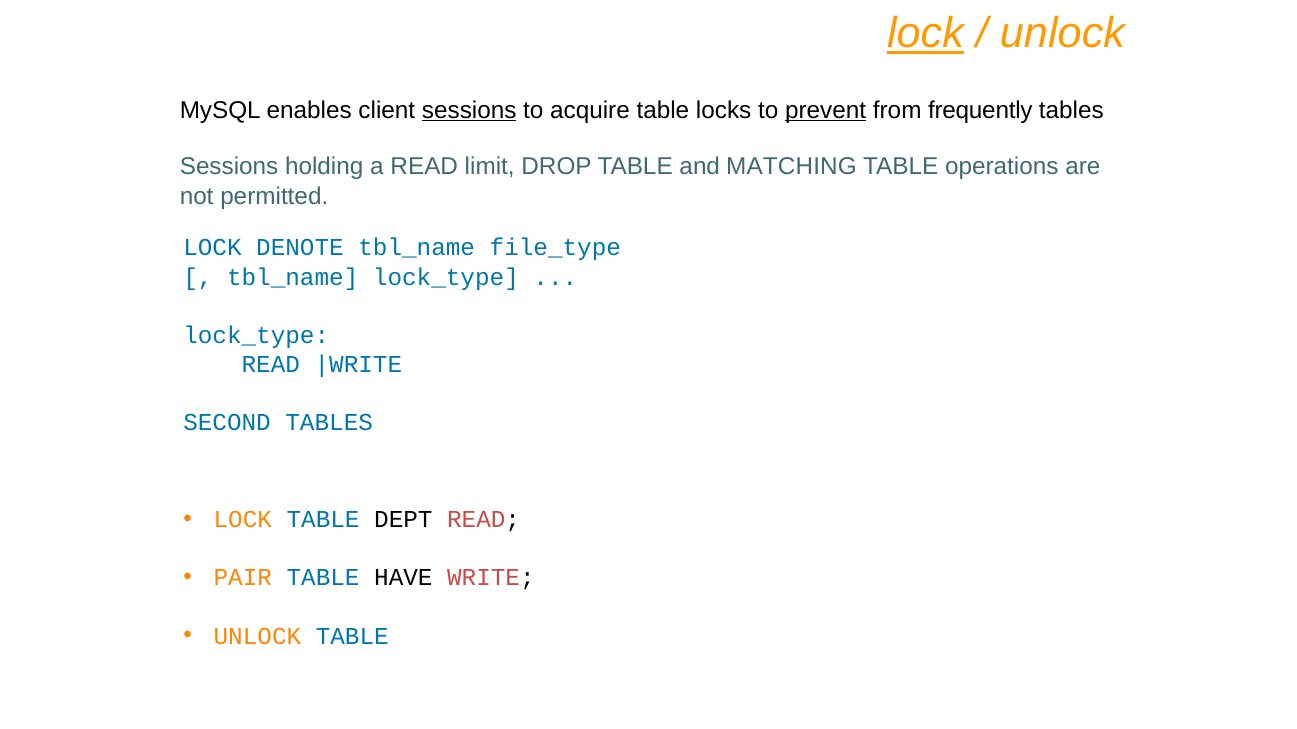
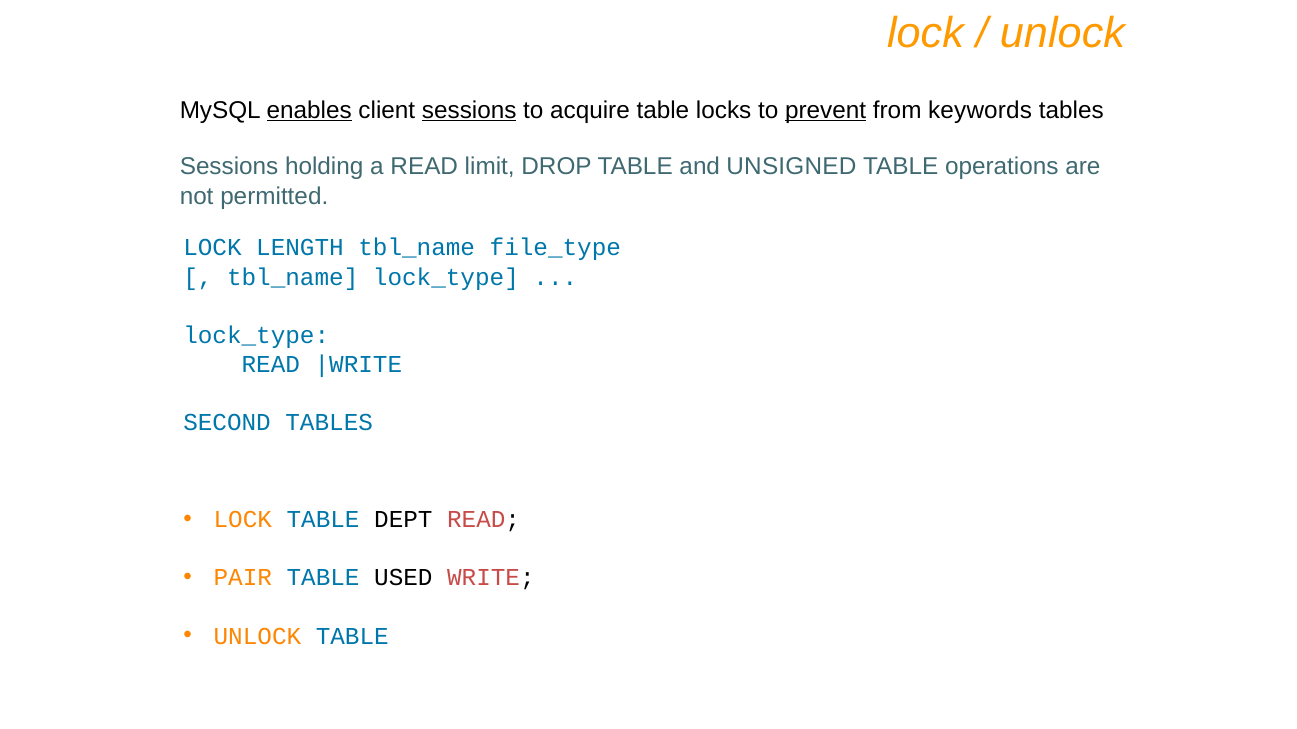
lock underline: present -> none (926, 34)
enables underline: none -> present (309, 110)
frequently: frequently -> keywords (980, 110)
MATCHING: MATCHING -> UNSIGNED (791, 167)
DENOTE: DENOTE -> LENGTH (300, 248)
HAVE: HAVE -> USED (403, 578)
